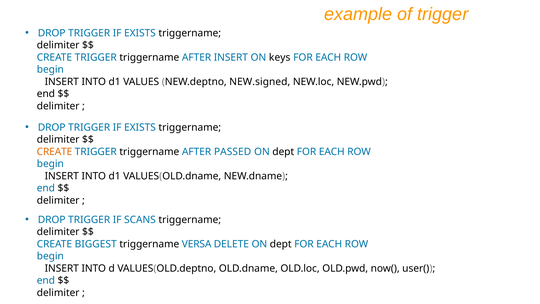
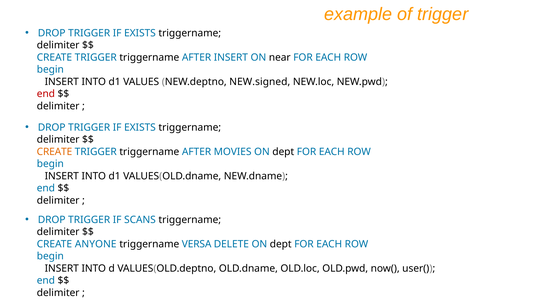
keys: keys -> near (280, 57)
end colour: black -> red (46, 94)
PASSED: PASSED -> MOVIES (233, 152)
BIGGEST: BIGGEST -> ANYONE (96, 244)
